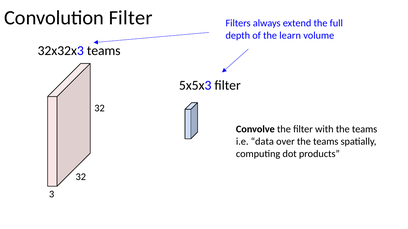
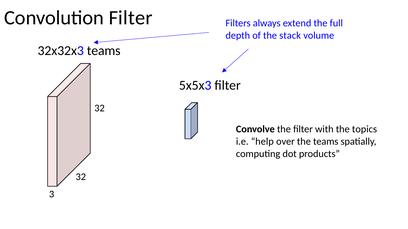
learn: learn -> stack (290, 35)
with the teams: teams -> topics (365, 130)
data: data -> help (262, 142)
